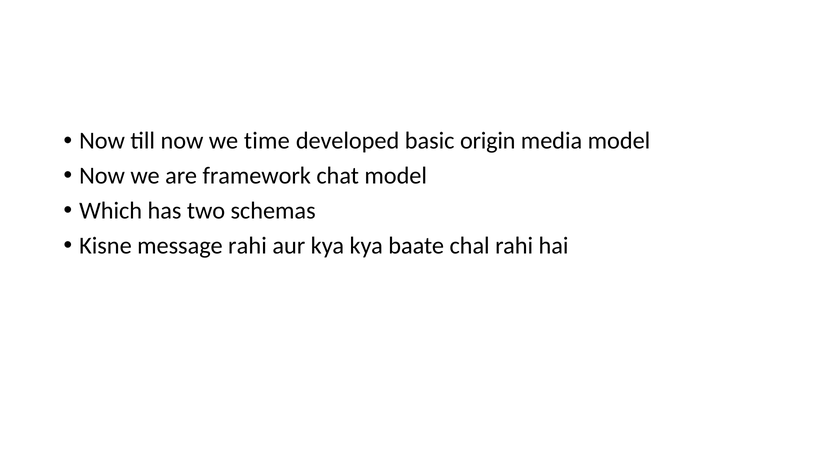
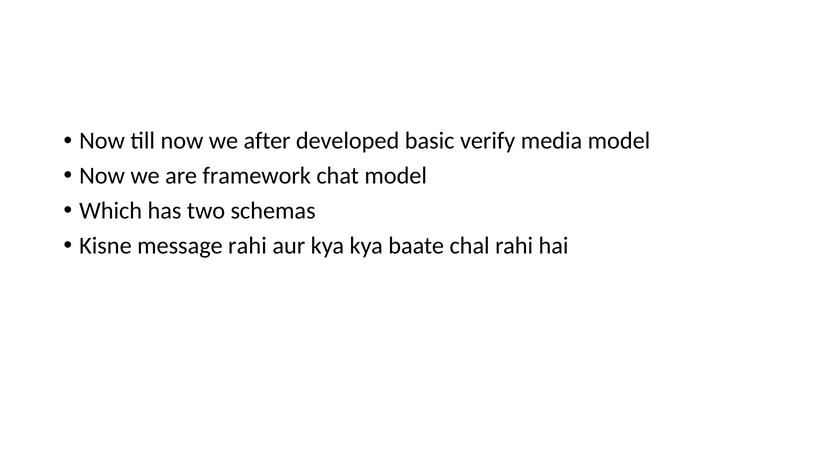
time: time -> after (267, 141)
origin: origin -> verify (488, 141)
